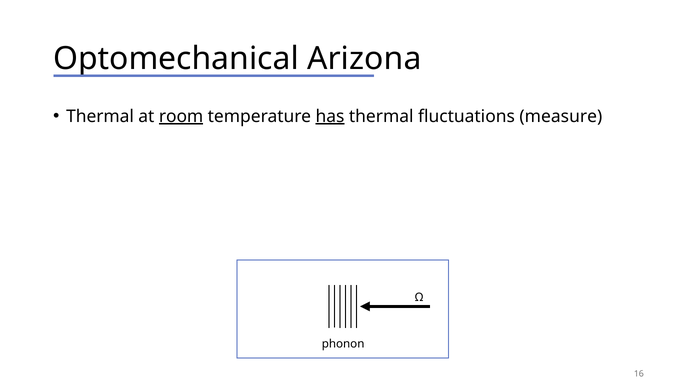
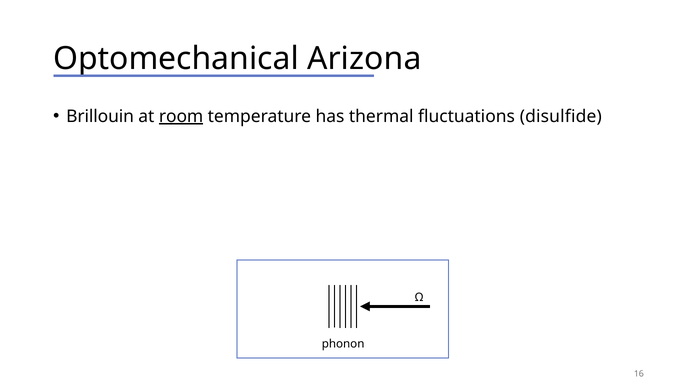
Thermal: Thermal -> Brillouin (100, 116)
has underline: present -> none (330, 116)
measure: measure -> disulfide (561, 116)
